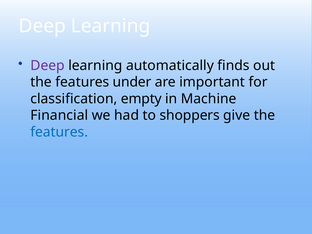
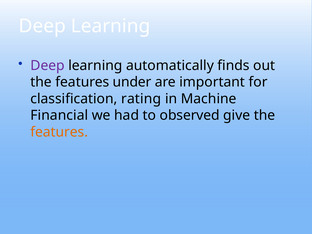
empty: empty -> rating (141, 99)
shoppers: shoppers -> observed (190, 115)
features colour: blue -> orange (59, 132)
